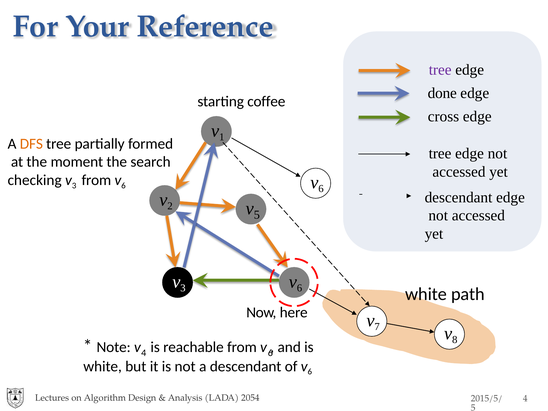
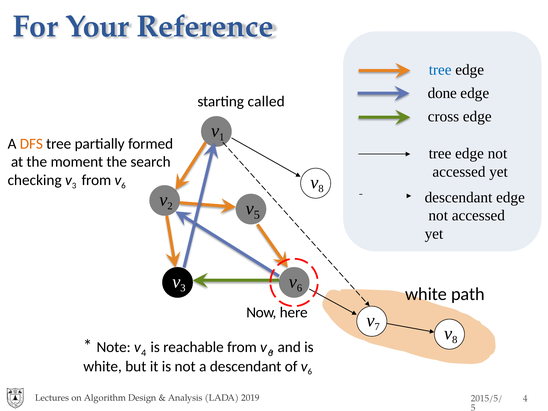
tree colour: purple -> blue (440, 70)
coffee: coffee -> called (266, 102)
6: 6 -> 8 (321, 189)
2054: 2054 -> 2019 (250, 398)
